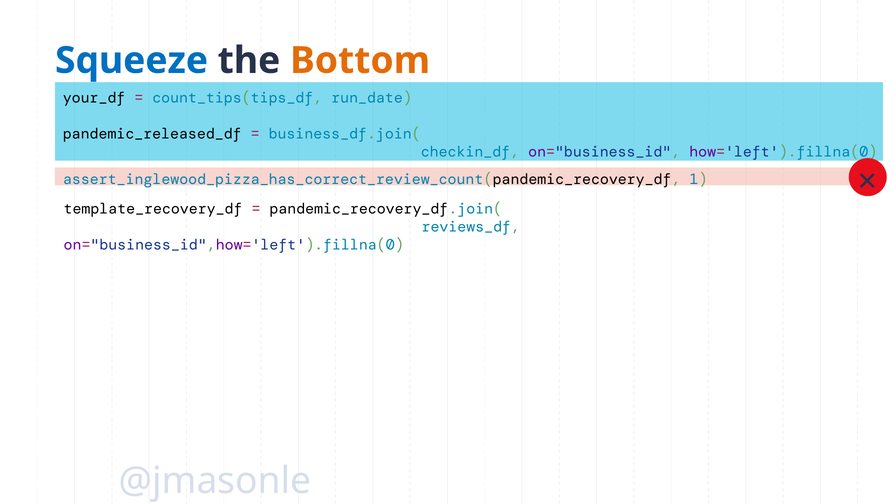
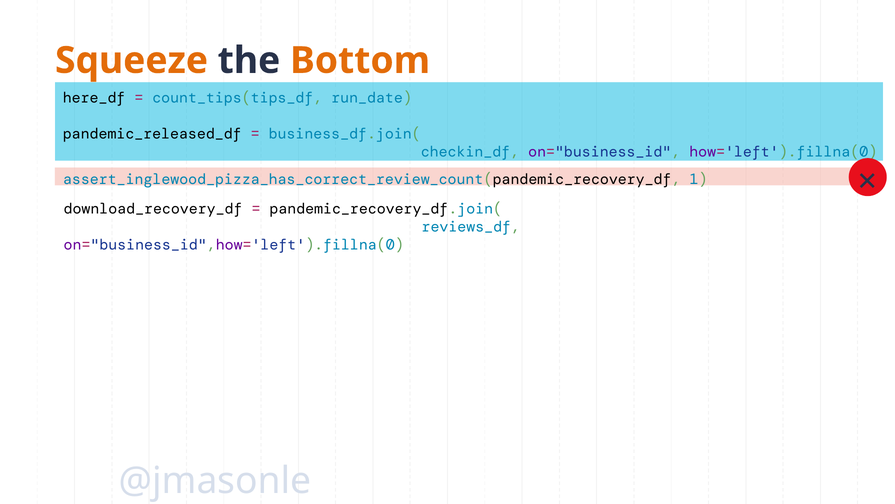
Squeeze colour: blue -> orange (132, 60)
your_df: your_df -> here_df (94, 98)
template_recovery_df: template_recovery_df -> download_recovery_df (153, 209)
